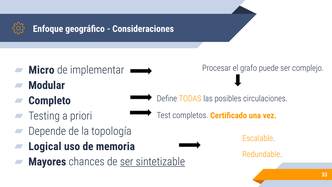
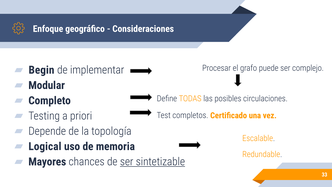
Micro: Micro -> Begin (41, 70)
